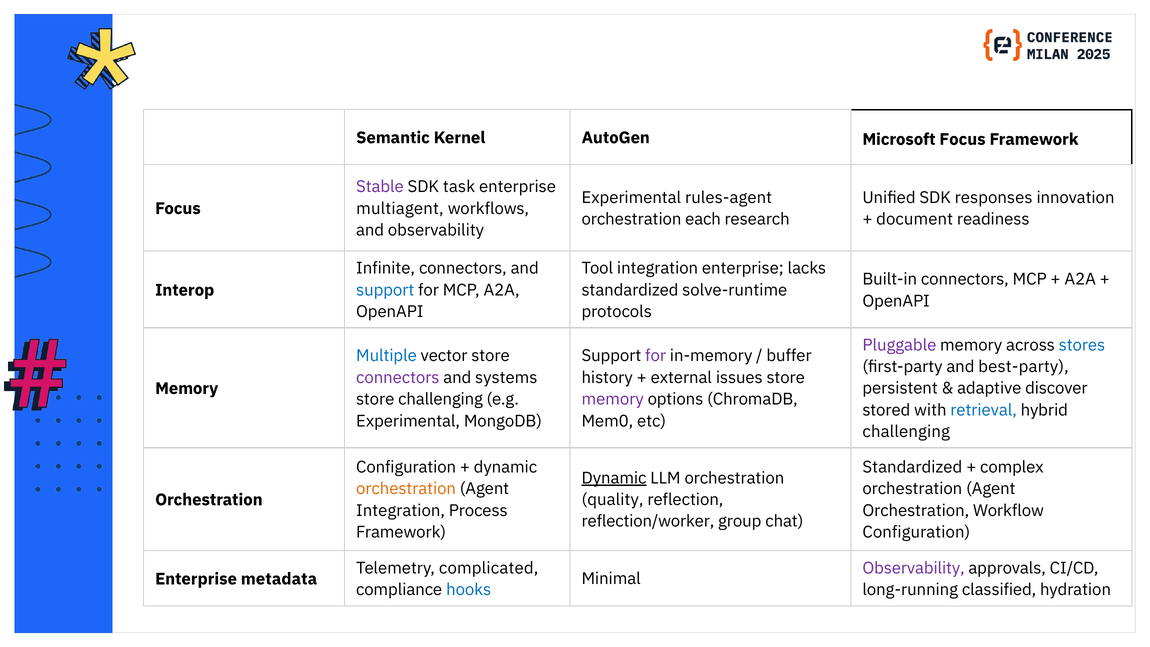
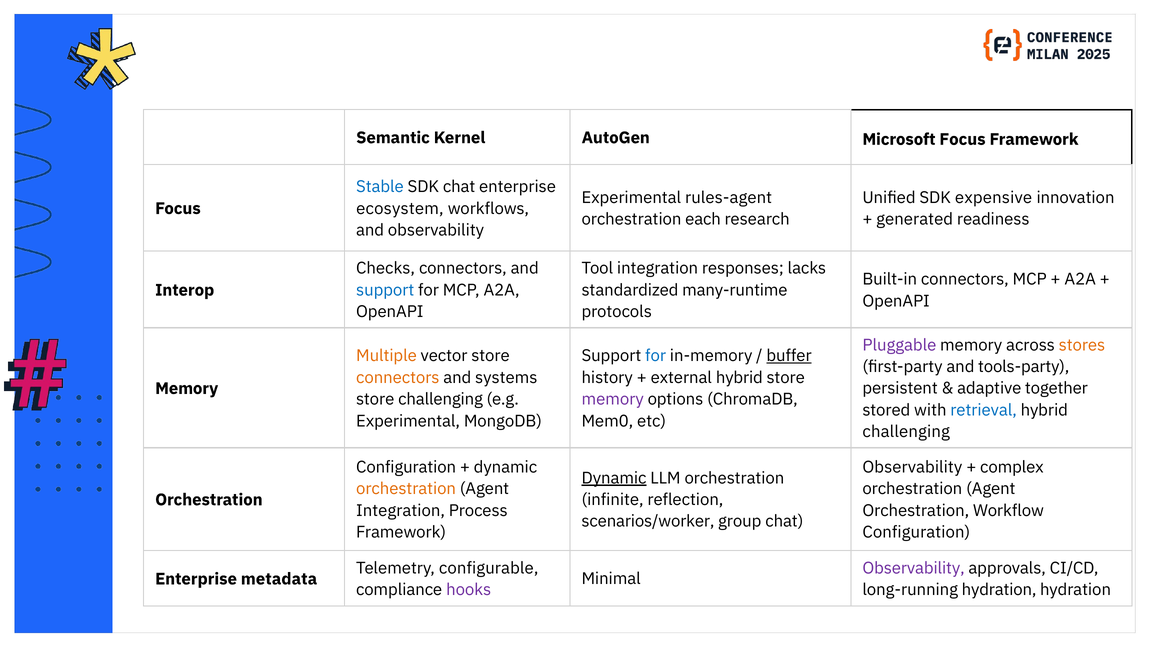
Stable colour: purple -> blue (380, 187)
SDK task: task -> chat (459, 187)
responses: responses -> expensive (994, 198)
multiagent: multiagent -> ecosystem (400, 208)
document: document -> generated (915, 219)
Infinite: Infinite -> Checks (386, 268)
integration enterprise: enterprise -> responses (743, 268)
solve-runtime: solve-runtime -> many-runtime (735, 290)
stores colour: blue -> orange (1082, 345)
Multiple colour: blue -> orange (386, 356)
for colour: purple -> blue (656, 356)
buffer underline: none -> present (789, 356)
best-party: best-party -> tools-party (1024, 367)
connectors colour: purple -> orange (398, 378)
external issues: issues -> hybrid (739, 378)
discover: discover -> together (1056, 388)
Standardized: Standardized -> Observability (912, 467)
quality: quality -> infinite (613, 500)
reflection/worker: reflection/worker -> scenarios/worker (648, 521)
complicated: complicated -> configurable (489, 568)
hooks colour: blue -> purple (469, 590)
long-running classified: classified -> hydration (999, 590)
